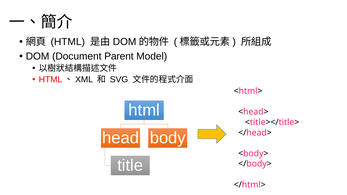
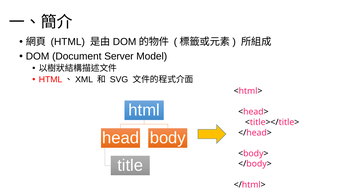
Parent: Parent -> Server (119, 56)
